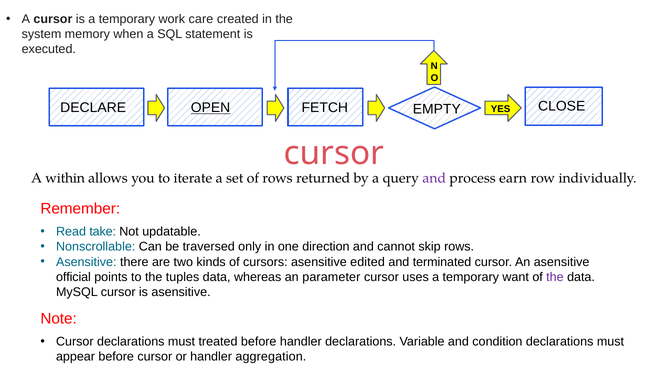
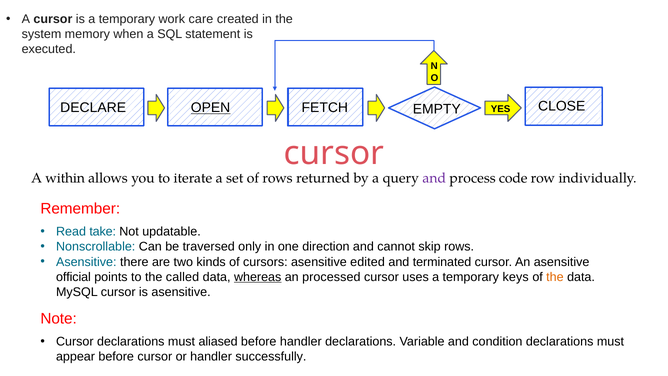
earn: earn -> code (513, 178)
tuples: tuples -> called (183, 277)
whereas underline: none -> present (258, 277)
parameter: parameter -> processed (331, 277)
want: want -> keys (516, 277)
the colour: purple -> orange (555, 277)
treated: treated -> aliased (218, 342)
aggregation: aggregation -> successfully (271, 357)
